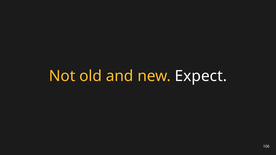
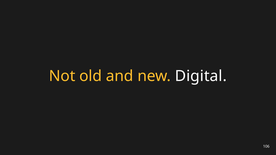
Expect: Expect -> Digital (201, 76)
